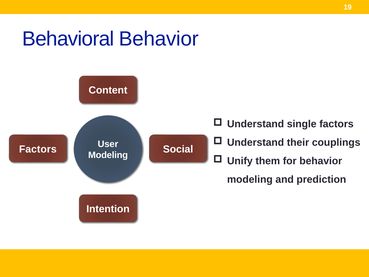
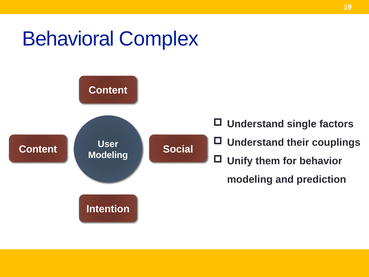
Behavioral Behavior: Behavior -> Complex (159, 39)
Factors: Factors -> Content (38, 149)
